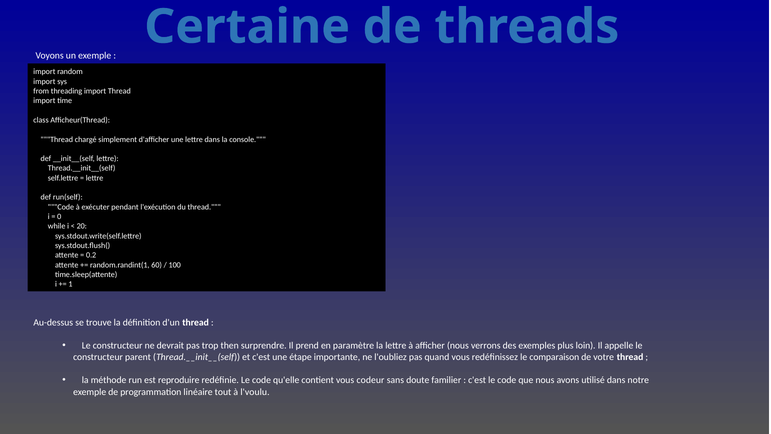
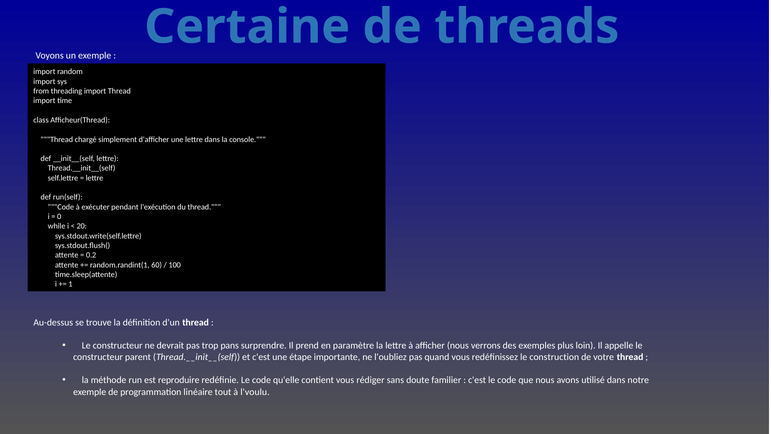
then: then -> pans (230, 345)
comparaison: comparaison -> construction (554, 357)
codeur: codeur -> rédiger (371, 380)
